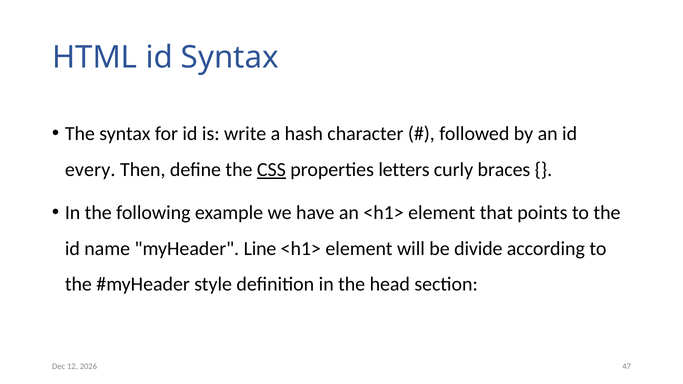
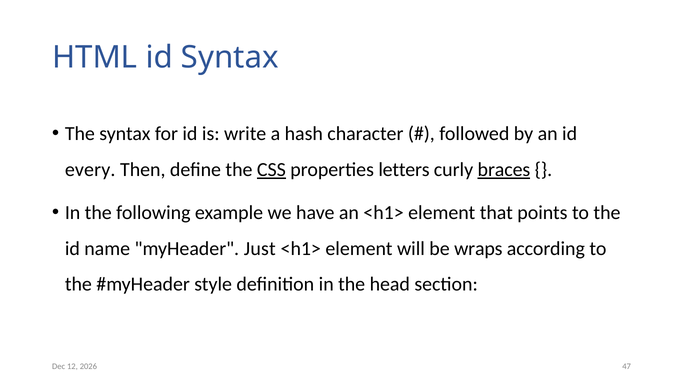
braces underline: none -> present (504, 170)
Line: Line -> Just (260, 249)
divide: divide -> wraps (478, 249)
